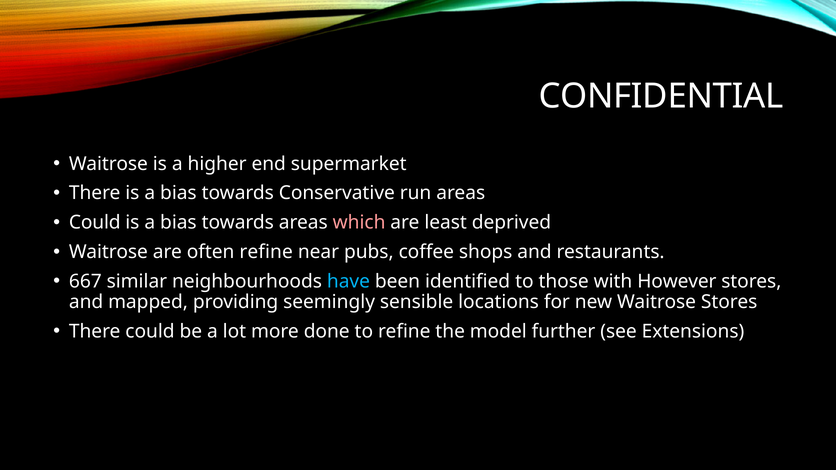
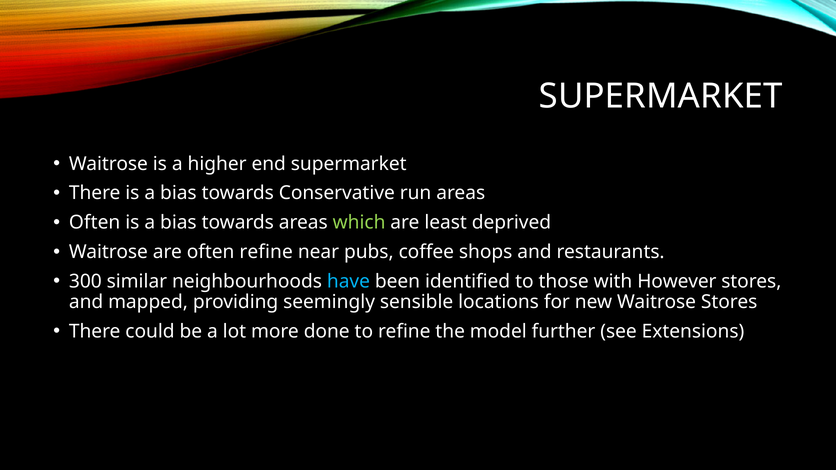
CONFIDENTIAL: CONFIDENTIAL -> SUPERMARKET (661, 97)
Could: Could -> Often (95, 223)
which colour: pink -> light green (359, 223)
667: 667 -> 300 (85, 281)
